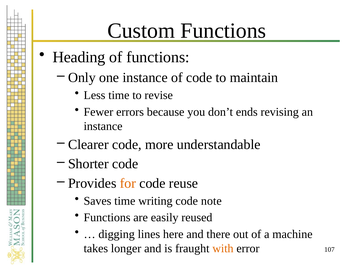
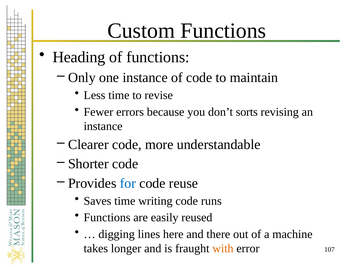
ends: ends -> sorts (247, 112)
for colour: orange -> blue (128, 183)
note: note -> runs (211, 201)
